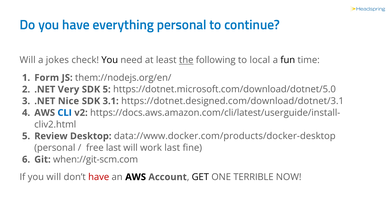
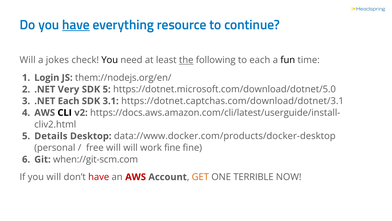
have underline: none -> present (76, 25)
everything personal: personal -> resource (182, 25)
to local: local -> each (260, 60)
Form: Form -> Login (47, 78)
.NET Nice: Nice -> Each (69, 101)
https://dotnet.designed.com/download/dotnet/3.1: https://dotnet.designed.com/download/dotnet/3.1 -> https://dotnet.captchas.com/download/dotnet/3.1 (233, 101)
CLI colour: blue -> black (65, 112)
Review: Review -> Details (51, 136)
free last: last -> will (113, 147)
work last: last -> fine (172, 147)
AWS colour: black -> red (136, 177)
GET colour: black -> orange (200, 177)
